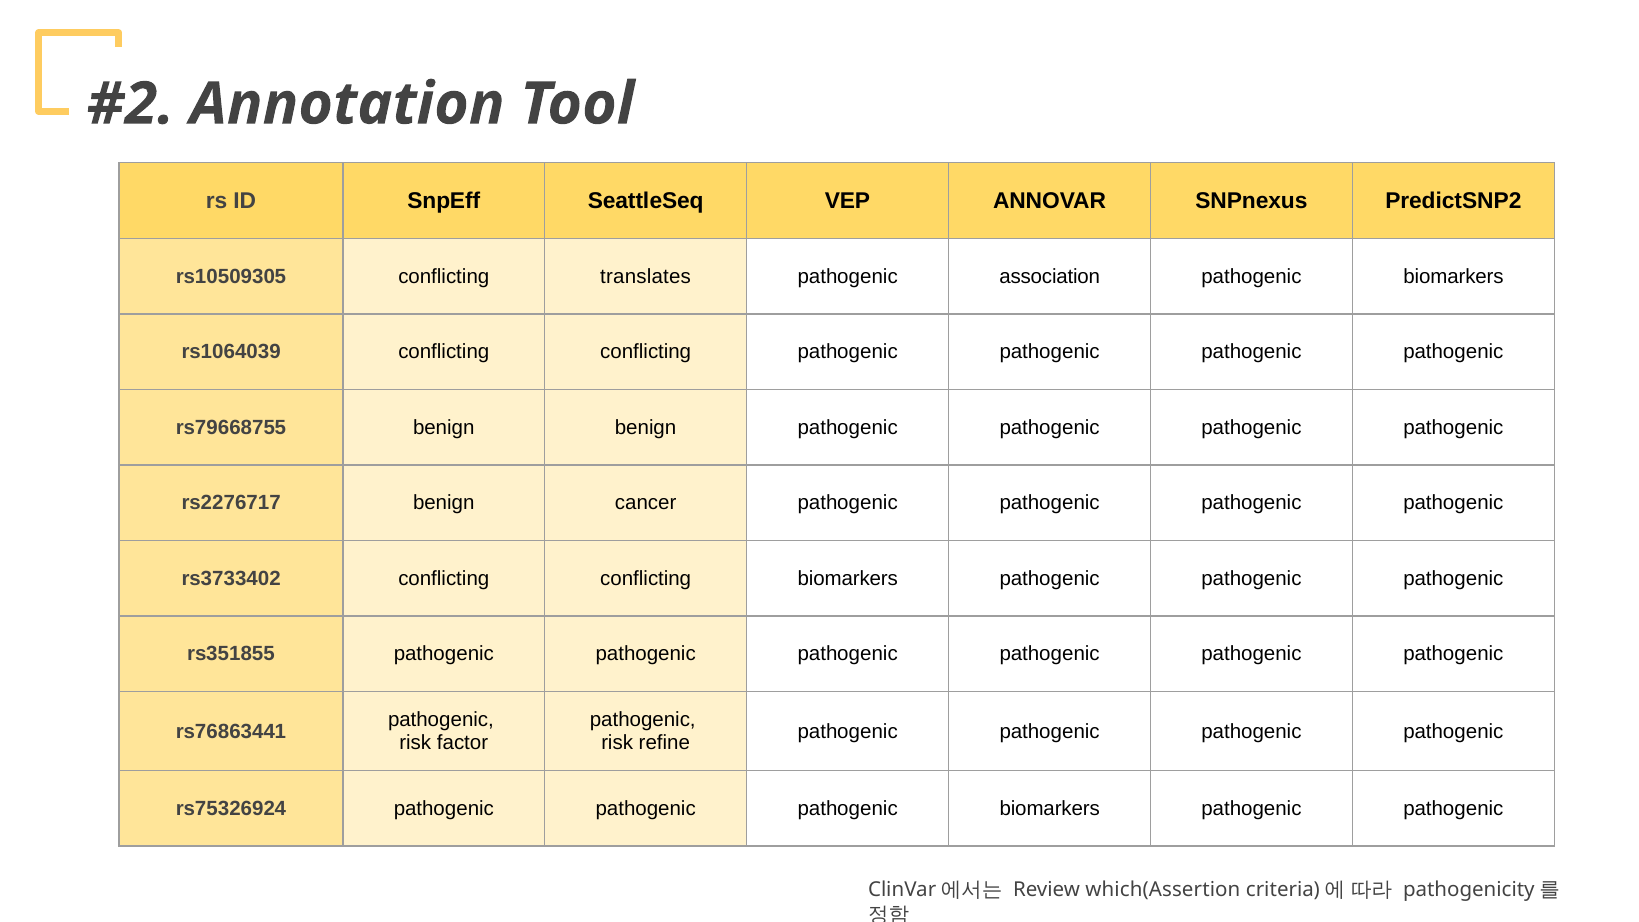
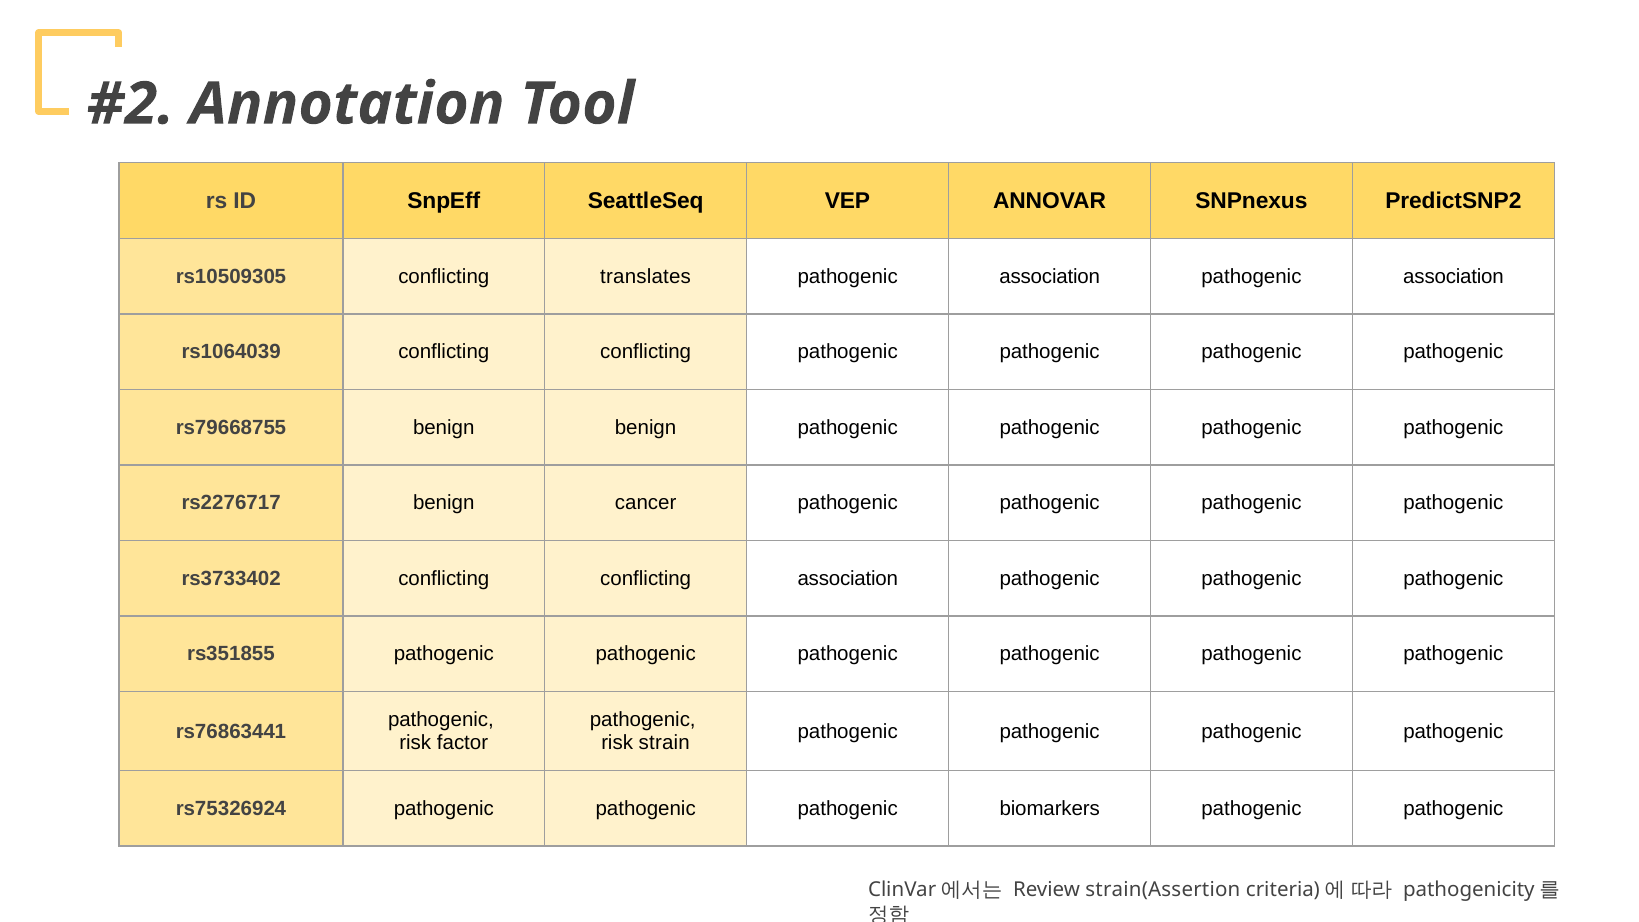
biomarkers: biomarkers -> association (1454, 276)
conflicting biomarkers: biomarkers -> association (848, 579)
refine: refine -> strain (664, 743)
which(Assertion: which(Assertion -> strain(Assertion (1163, 890)
